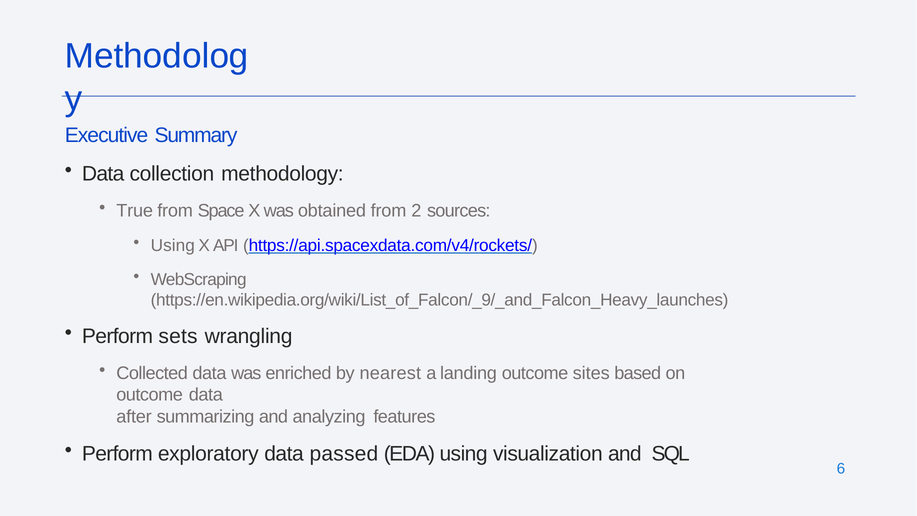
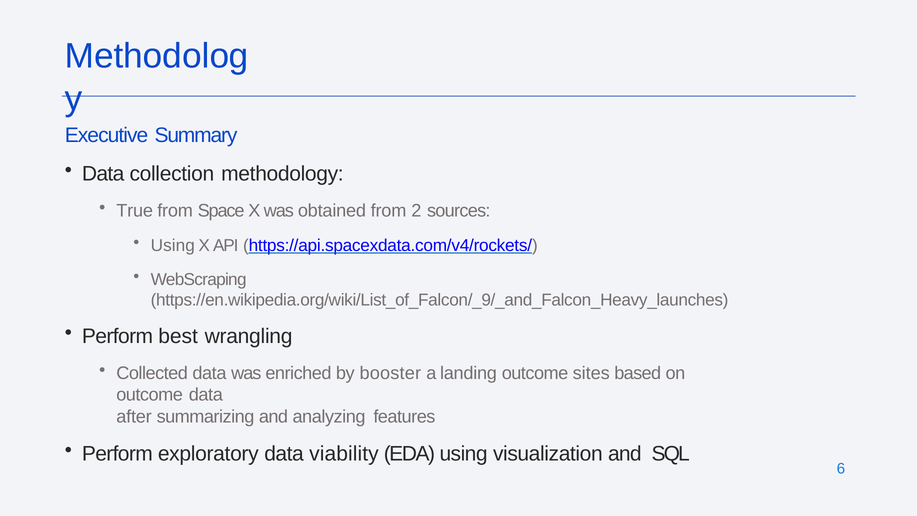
sets: sets -> best (178, 336)
nearest: nearest -> booster (390, 373)
passed: passed -> viability (344, 454)
